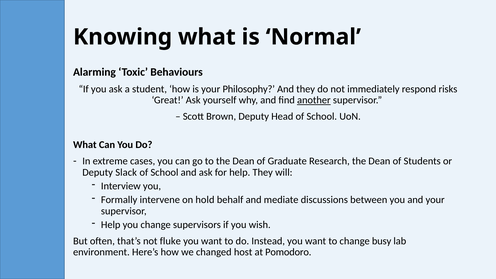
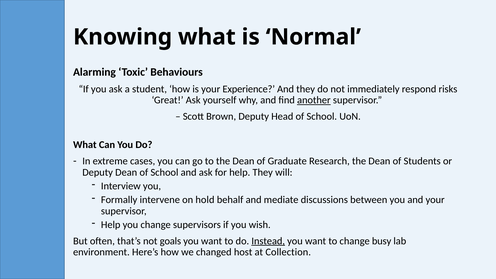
Philosophy: Philosophy -> Experience (249, 89)
Deputy Slack: Slack -> Dean (126, 172)
fluke: fluke -> goals (170, 241)
Instead underline: none -> present (268, 241)
Pomodoro: Pomodoro -> Collection (288, 252)
